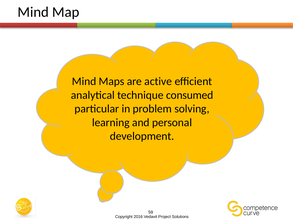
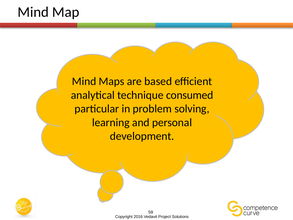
active: active -> based (158, 81)
